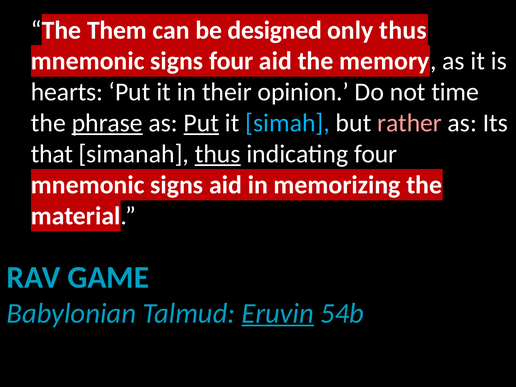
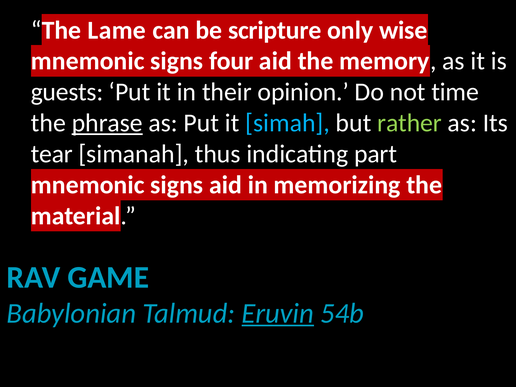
Them: Them -> Lame (117, 30)
designed: designed -> scripture (275, 30)
only thus: thus -> wise (403, 30)
hearts: hearts -> guests (67, 92)
Put underline: present -> none (201, 123)
rather colour: pink -> light green (410, 123)
that: that -> tear (52, 154)
thus underline: present -> none (218, 154)
indicating four: four -> part (376, 154)
